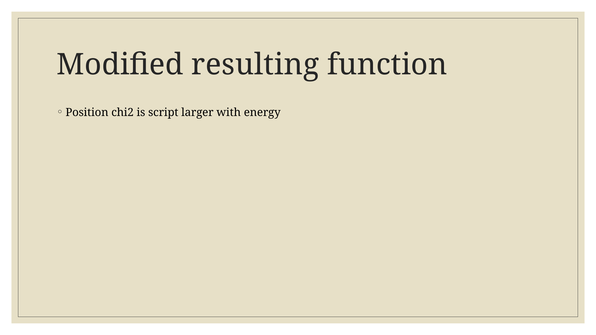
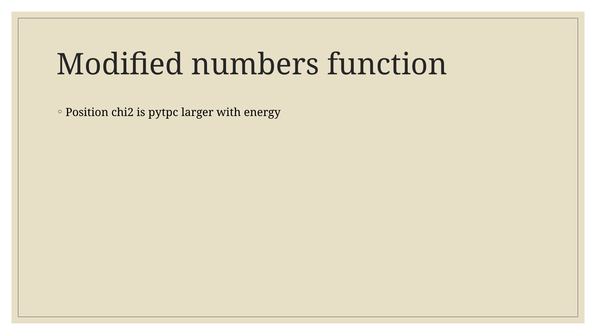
resulting: resulting -> numbers (255, 65)
script: script -> pytpc (163, 113)
